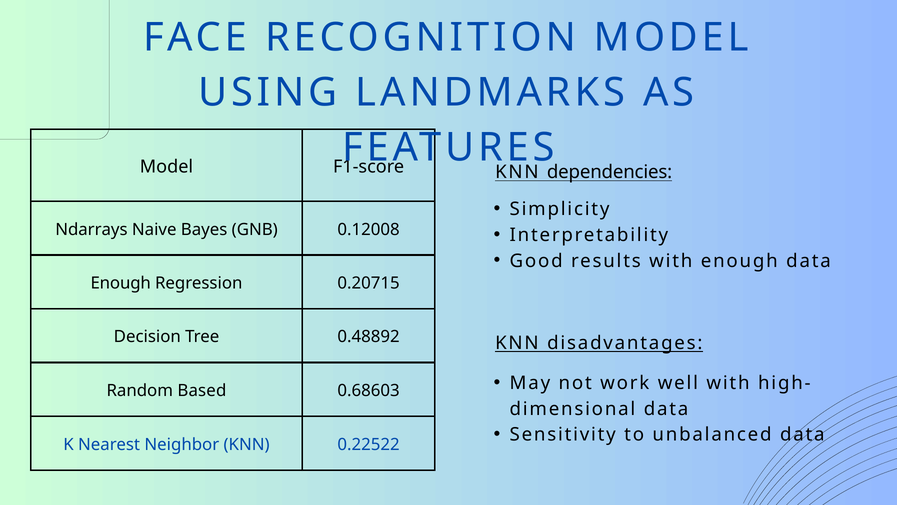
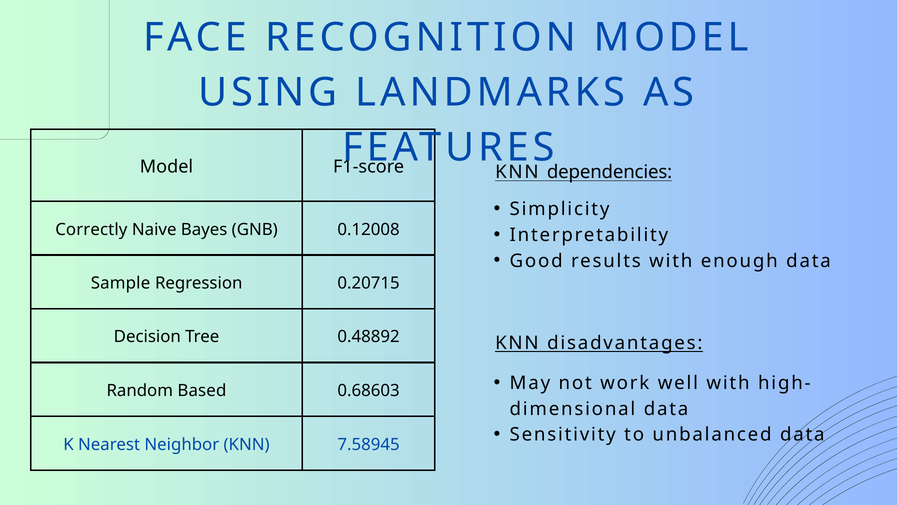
Ndarrays: Ndarrays -> Correctly (91, 229)
Enough: Enough -> Sample (121, 283)
0.22522: 0.22522 -> 7.58945 (369, 444)
